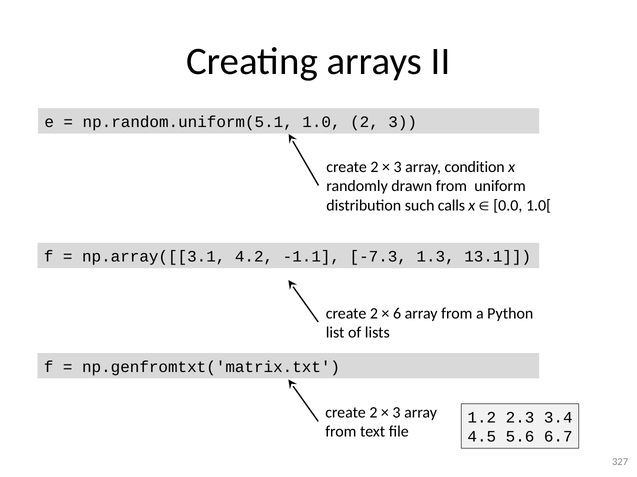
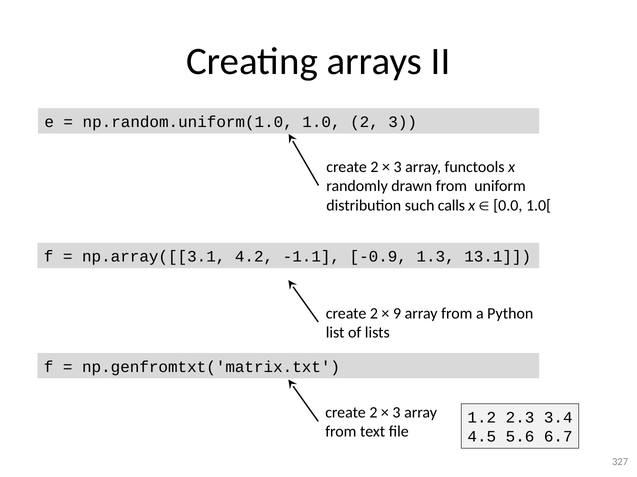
np.random.uniform(5.1: np.random.uniform(5.1 -> np.random.uniform(1.0 (188, 122)
condition: condition -> functools (475, 167)
-7.3: -7.3 -> -0.9 (378, 257)
6: 6 -> 9 (397, 314)
